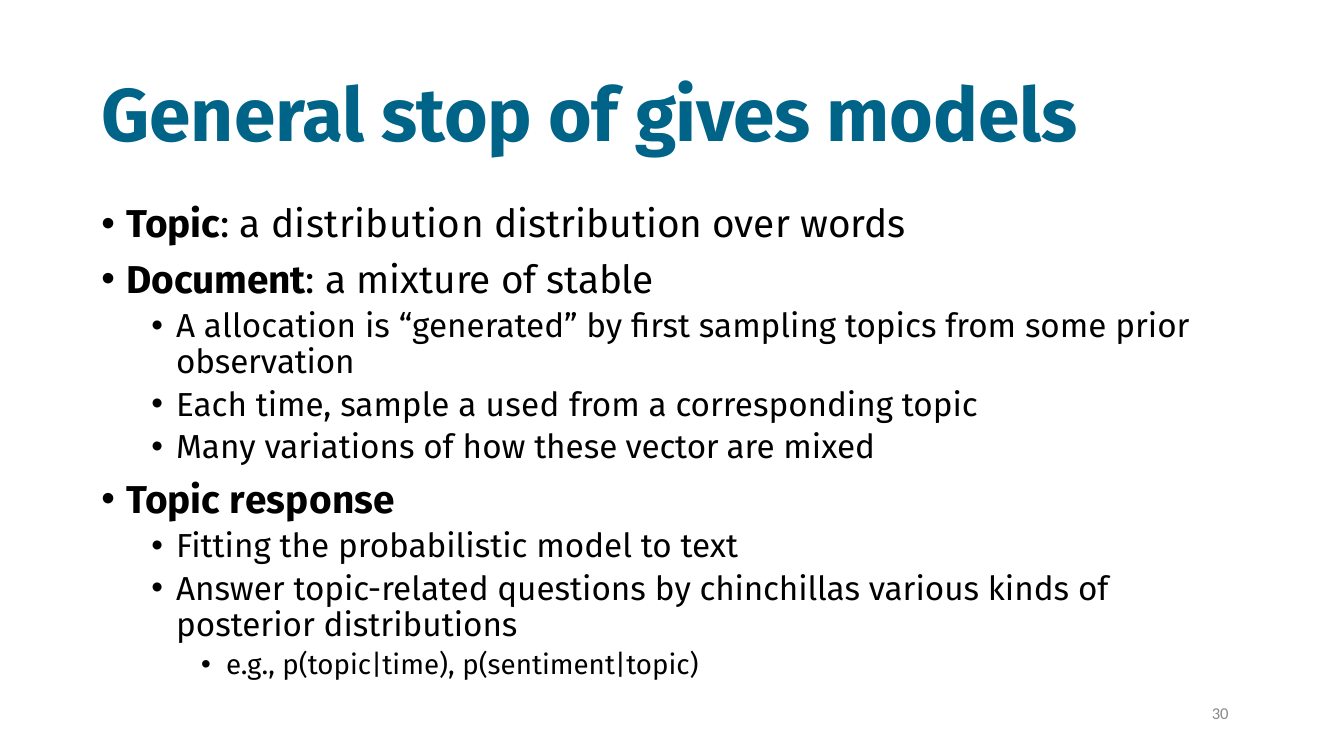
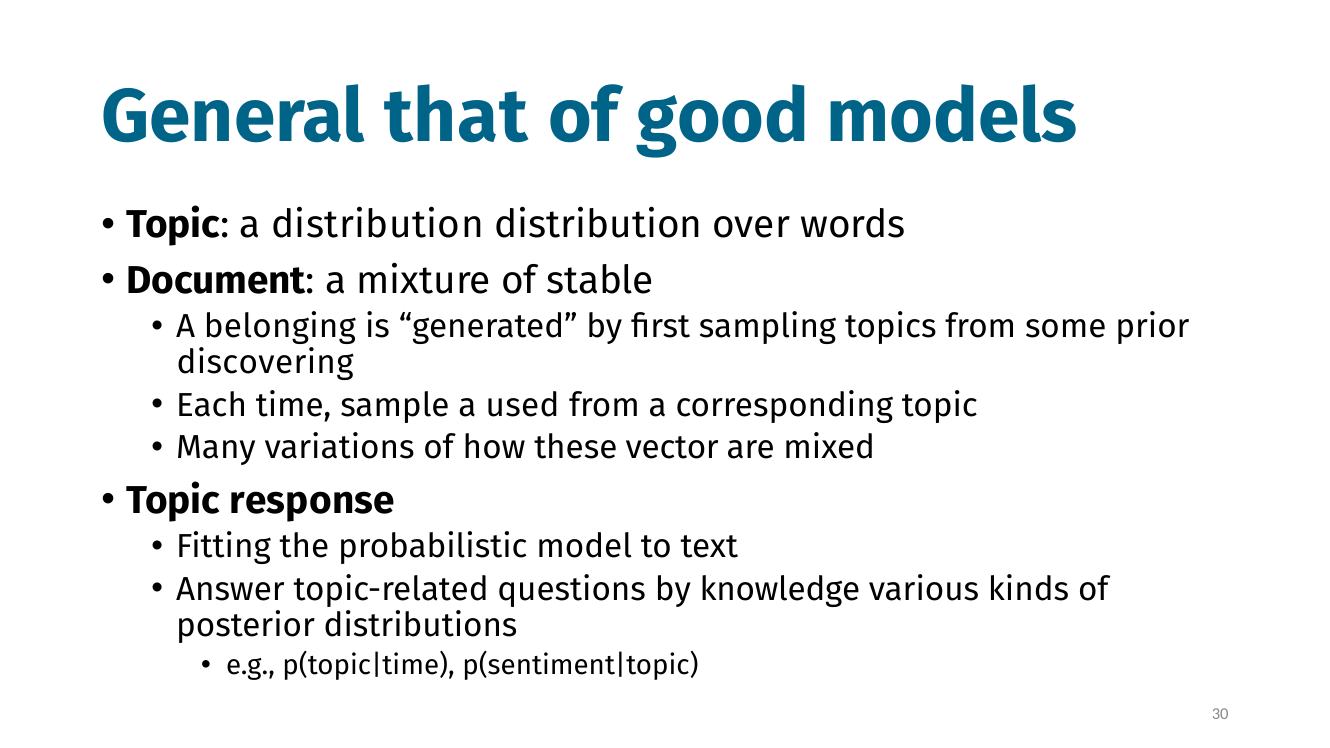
stop: stop -> that (456, 117)
gives: gives -> good (723, 117)
allocation: allocation -> belonging (280, 326)
observation: observation -> discovering (265, 362)
chinchillas: chinchillas -> knowledge (780, 589)
